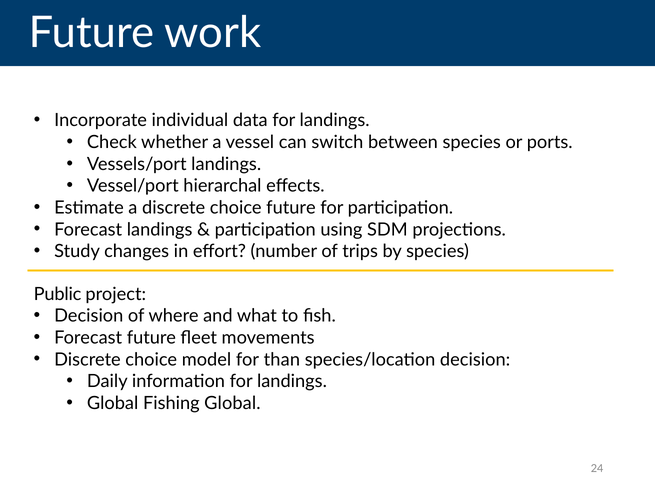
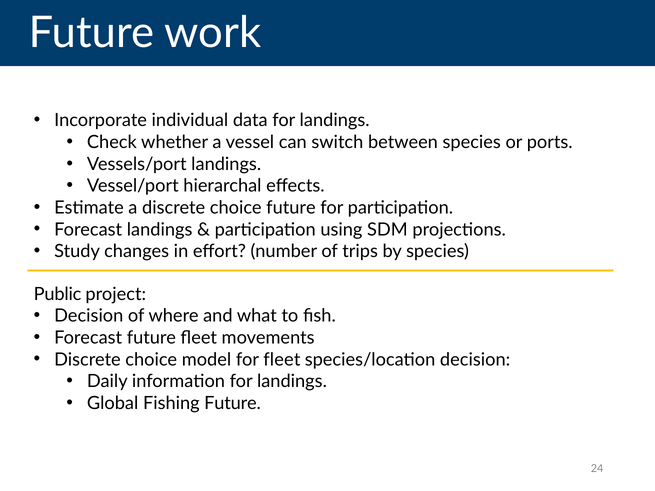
for than: than -> fleet (282, 360)
Fishing Global: Global -> Future (233, 403)
